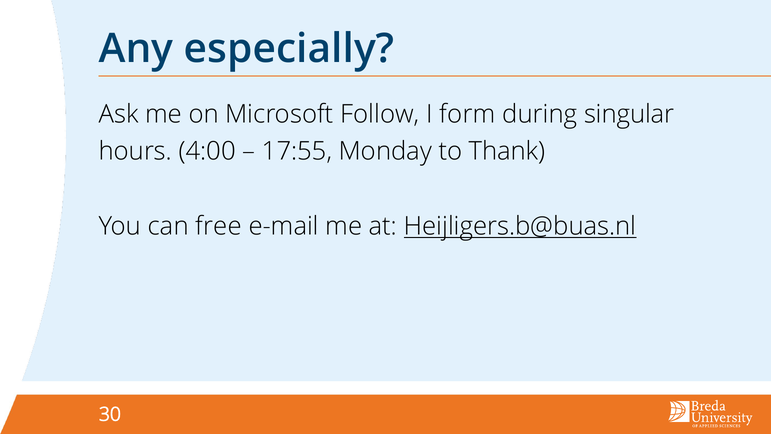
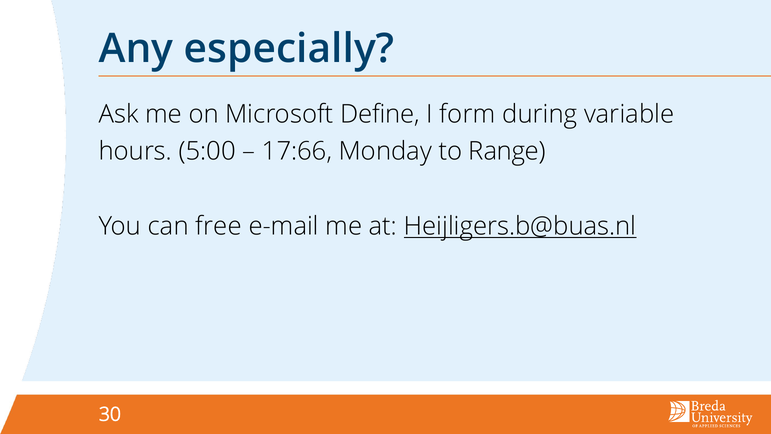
Follow: Follow -> Define (380, 114)
singular: singular -> variable (629, 114)
4:00: 4:00 -> 5:00 (207, 151)
17:55: 17:55 -> 17:66 (297, 151)
Thank: Thank -> Range (507, 151)
